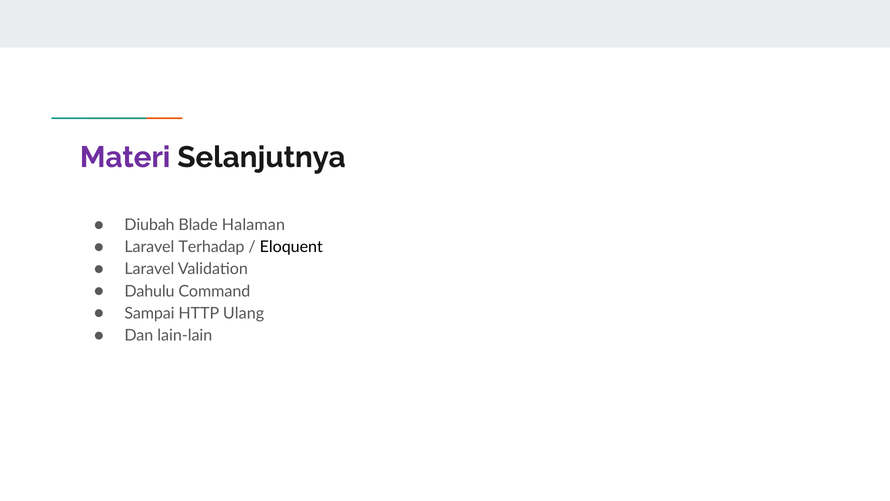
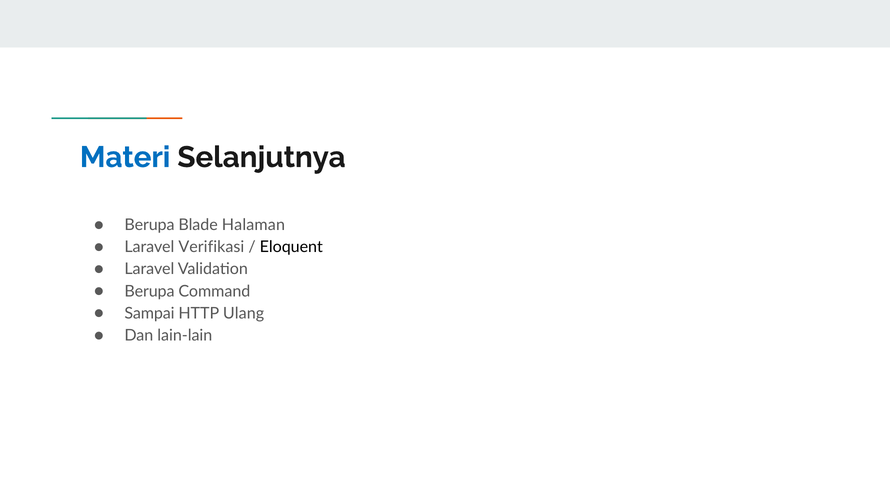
Materi colour: purple -> blue (125, 157)
Diubah: Diubah -> Berupa (149, 225)
Terhadap: Terhadap -> Verifikasi (211, 247)
Dahulu: Dahulu -> Berupa (149, 291)
